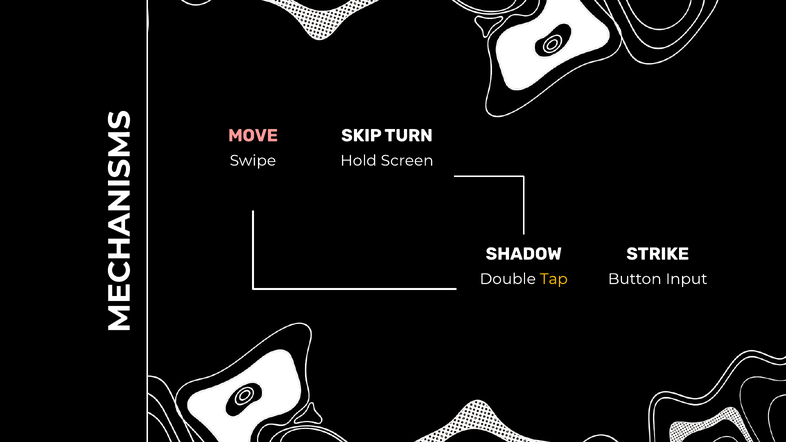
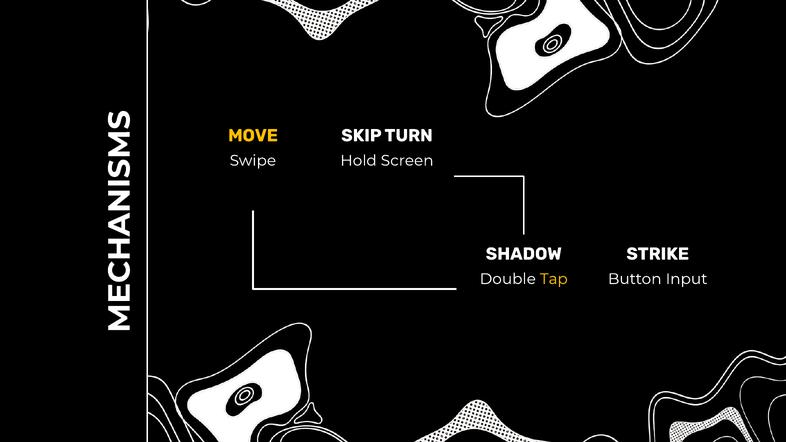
MOVE colour: pink -> yellow (253, 136)
